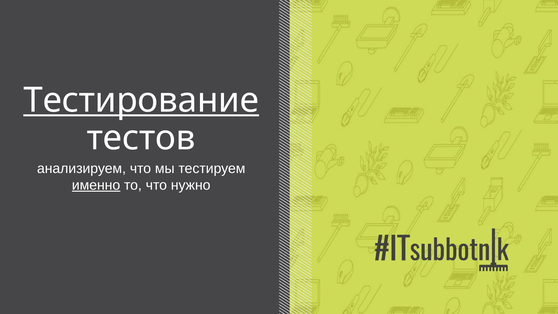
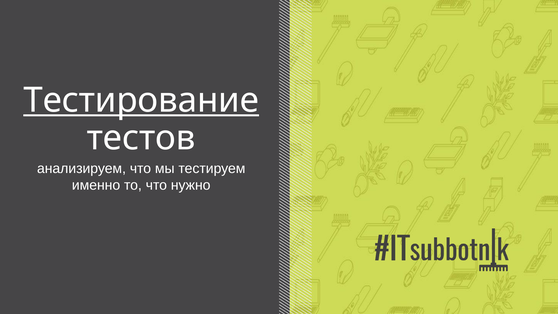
именно underline: present -> none (96, 185)
